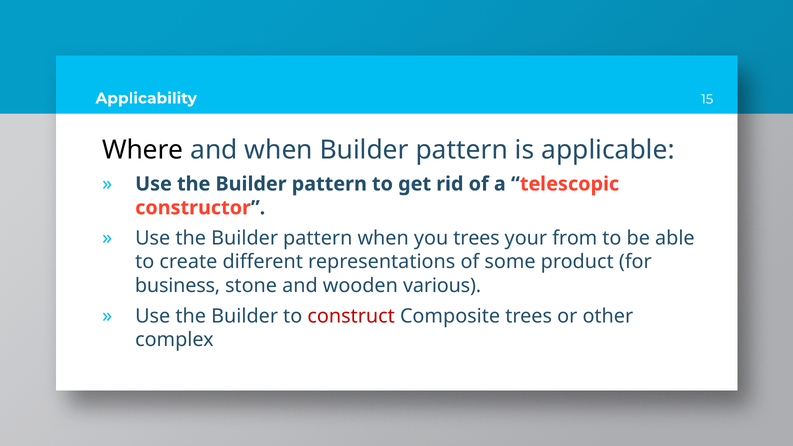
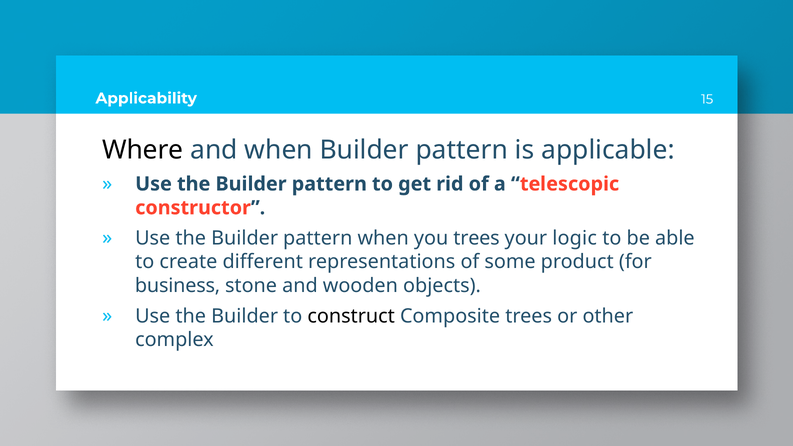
from: from -> logic (575, 238)
various: various -> objects (442, 286)
construct colour: red -> black (351, 316)
